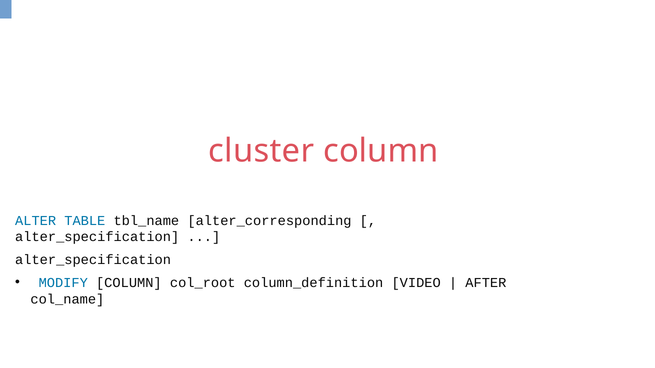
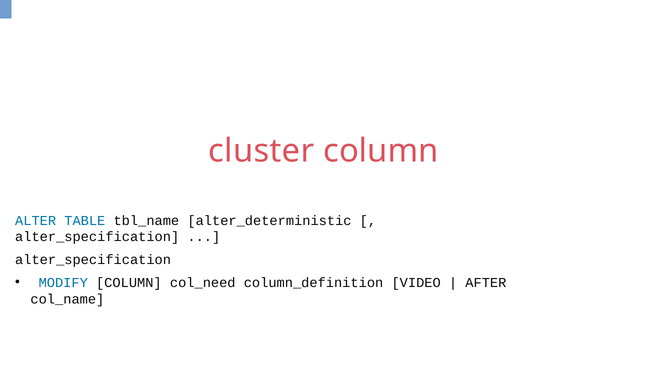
alter_corresponding: alter_corresponding -> alter_deterministic (269, 221)
col_root: col_root -> col_need (203, 283)
